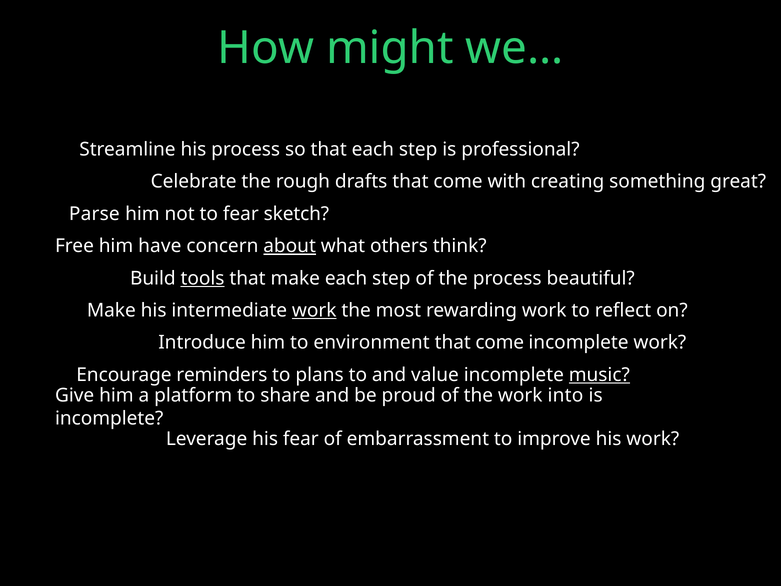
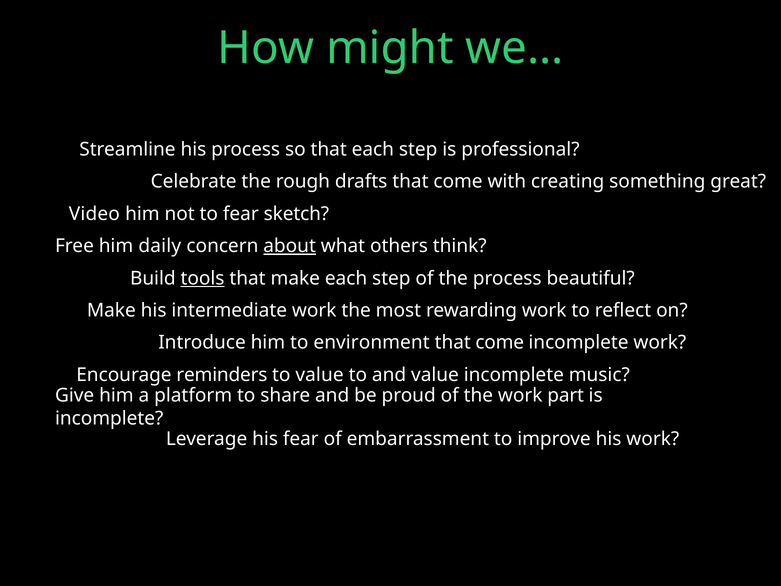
Parse: Parse -> Video (94, 214)
have: have -> daily (160, 246)
work underline: present -> none (314, 310)
to plans: plans -> value (320, 375)
music underline: present -> none (599, 375)
into: into -> part (566, 395)
